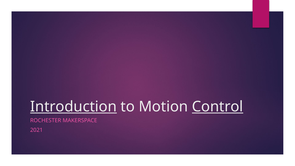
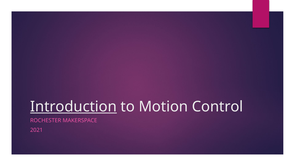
Control underline: present -> none (218, 107)
